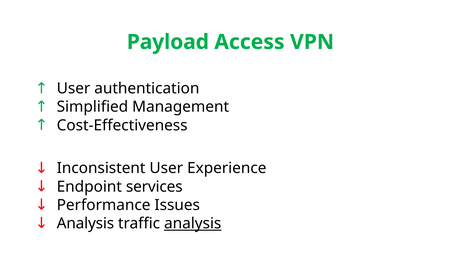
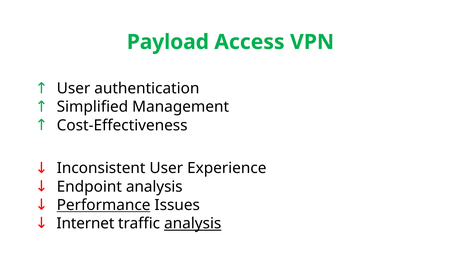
Endpoint services: services -> analysis (154, 187)
Performance underline: none -> present (104, 205)
Analysis: Analysis -> Internet (85, 224)
